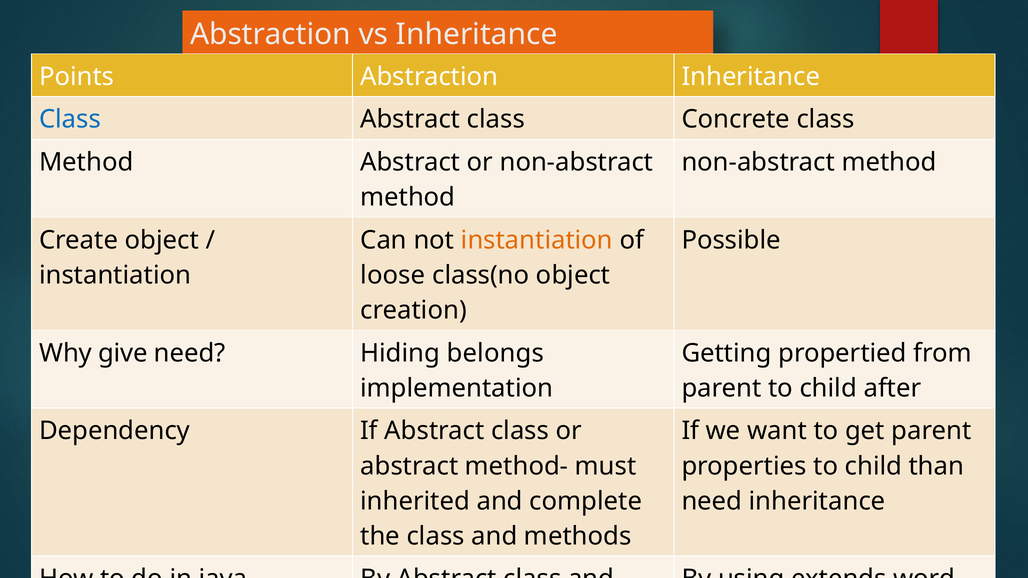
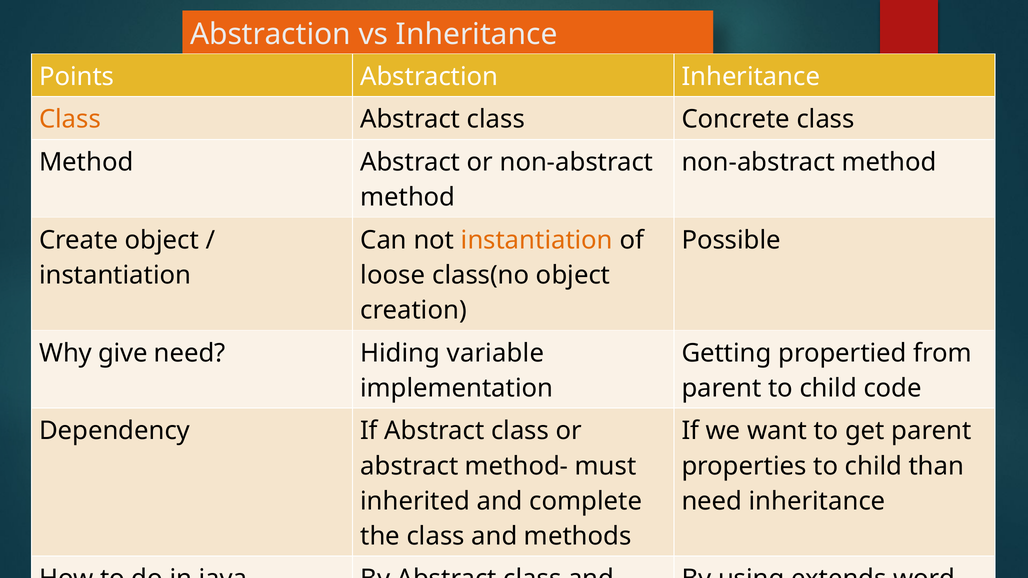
Class colour: blue -> orange (70, 119)
belongs: belongs -> variable (495, 353)
after: after -> code (893, 388)
